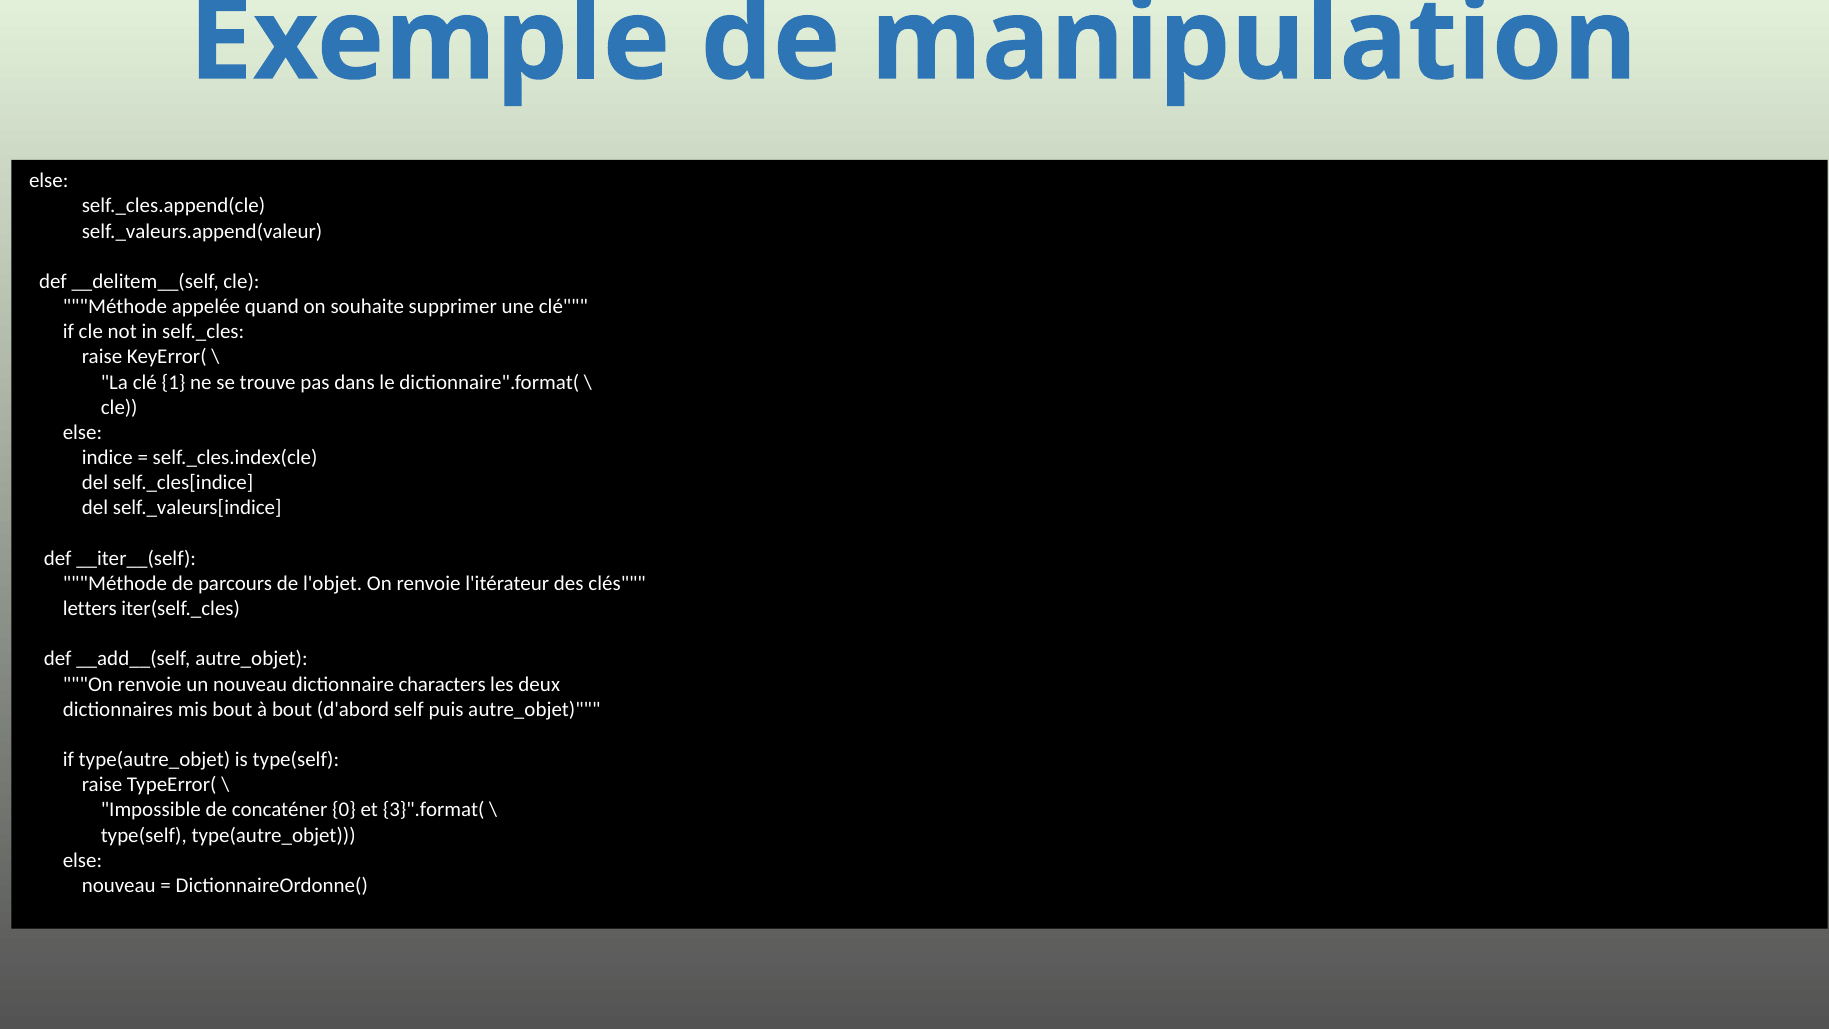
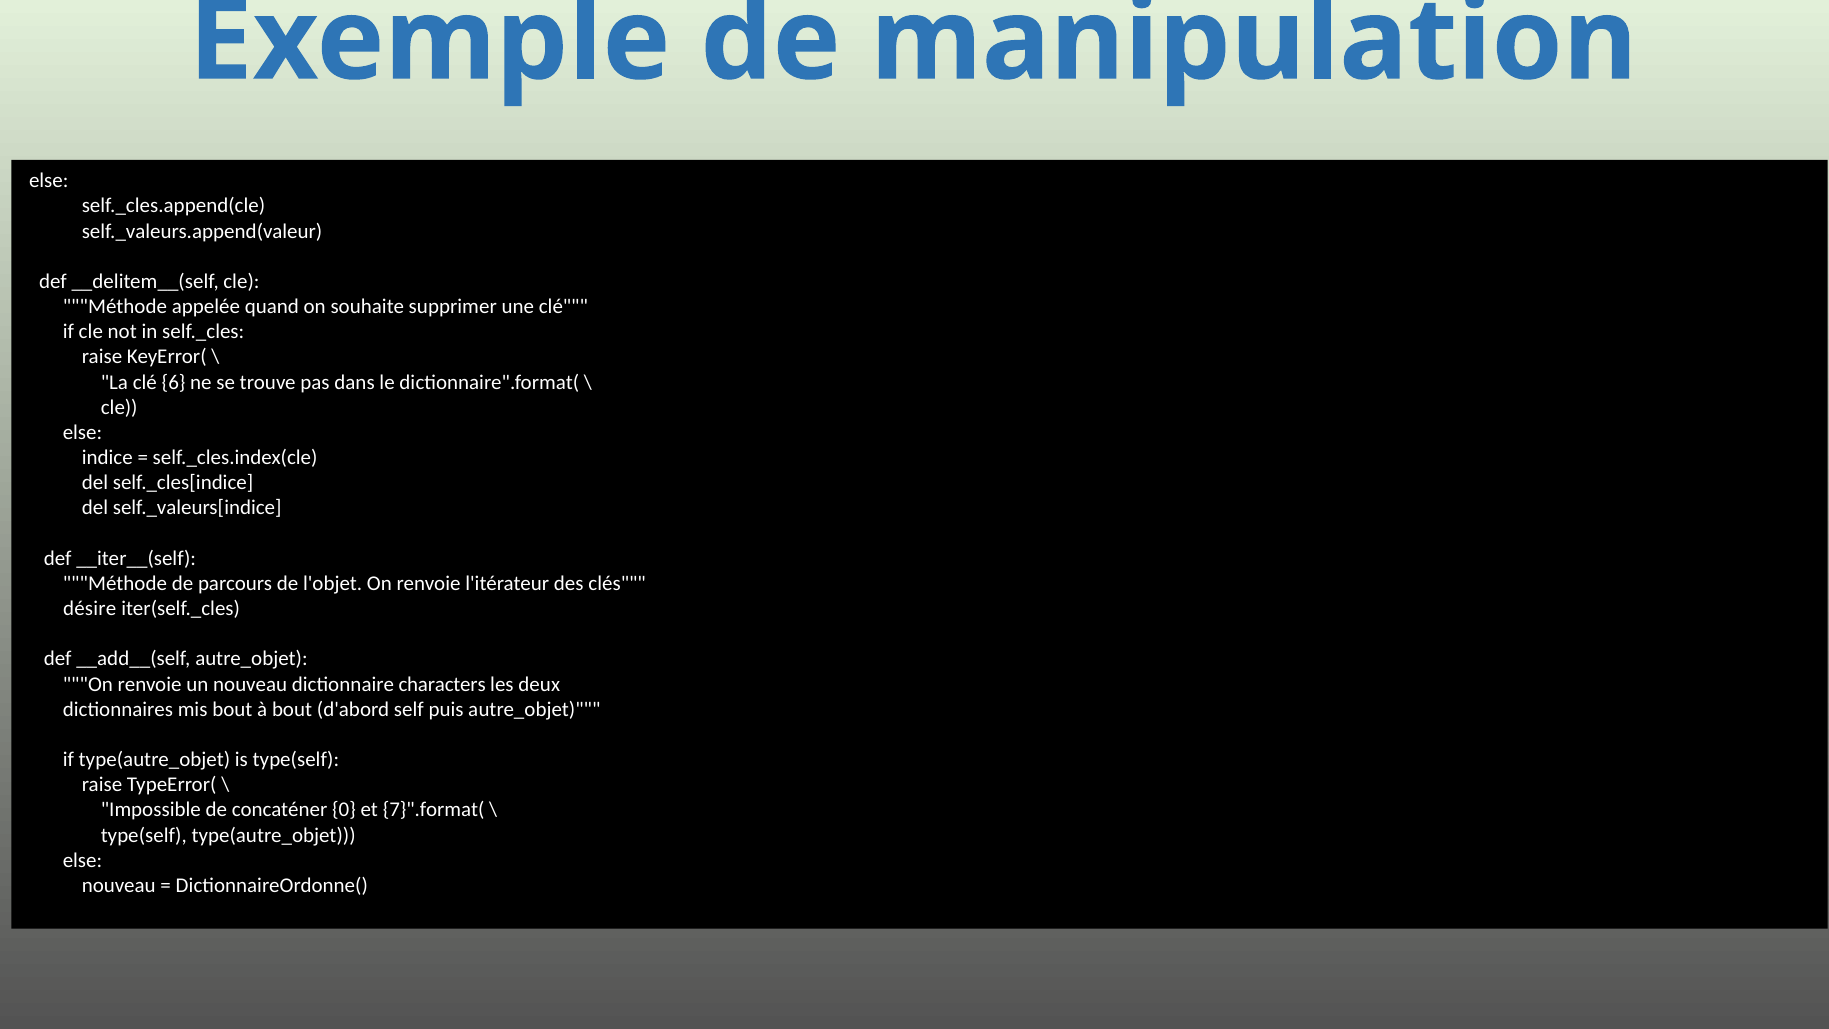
1: 1 -> 6 (174, 382)
letters: letters -> désire (90, 609)
3}".format(: 3}".format( -> 7}".format( (434, 810)
